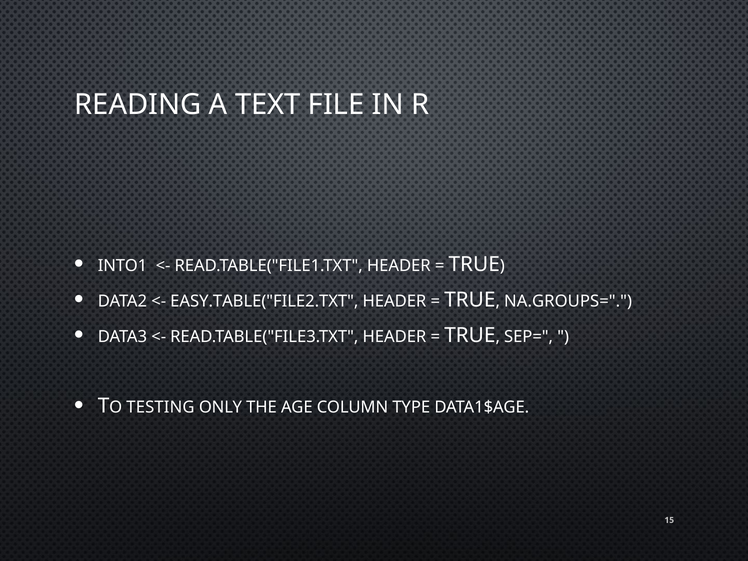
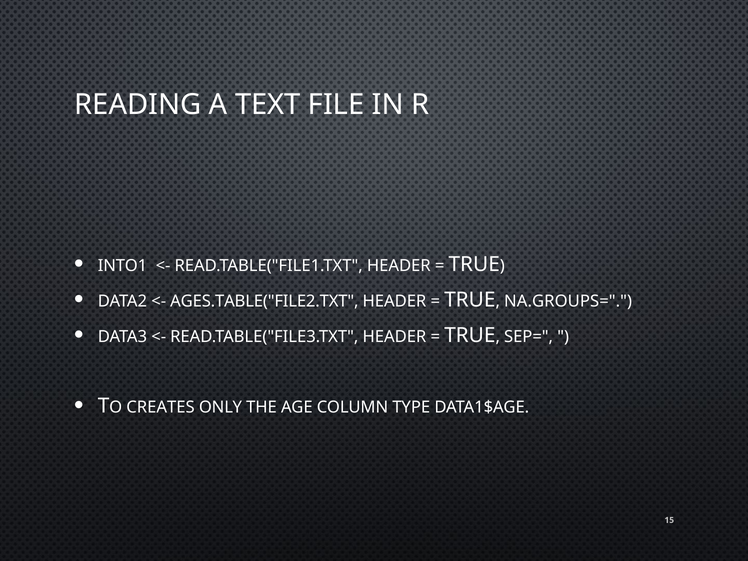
EASY.TABLE("FILE2.TXT: EASY.TABLE("FILE2.TXT -> AGES.TABLE("FILE2.TXT (264, 301)
TESTING: TESTING -> CREATES (161, 407)
